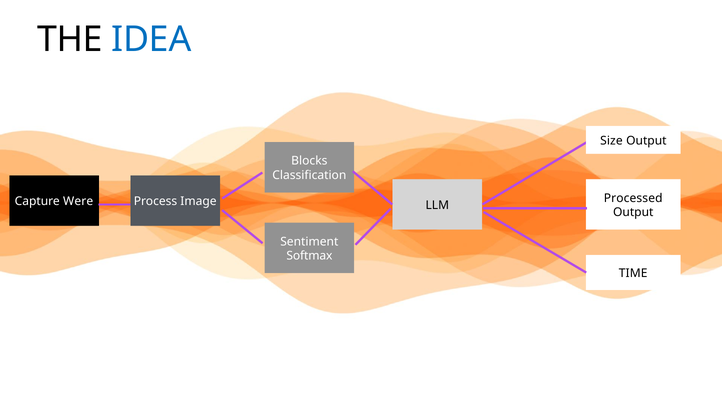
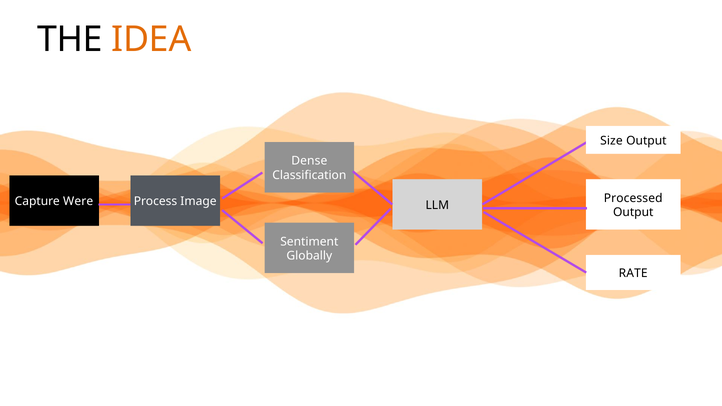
IDEA colour: blue -> orange (151, 39)
Blocks: Blocks -> Dense (309, 161)
Softmax: Softmax -> Globally (309, 256)
TIME: TIME -> RATE (633, 273)
